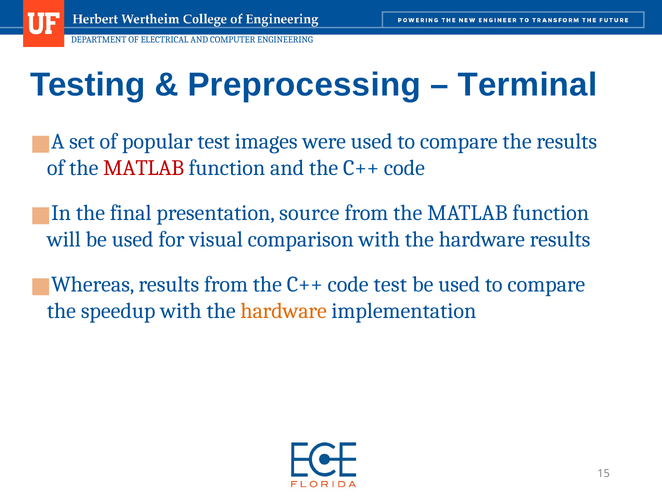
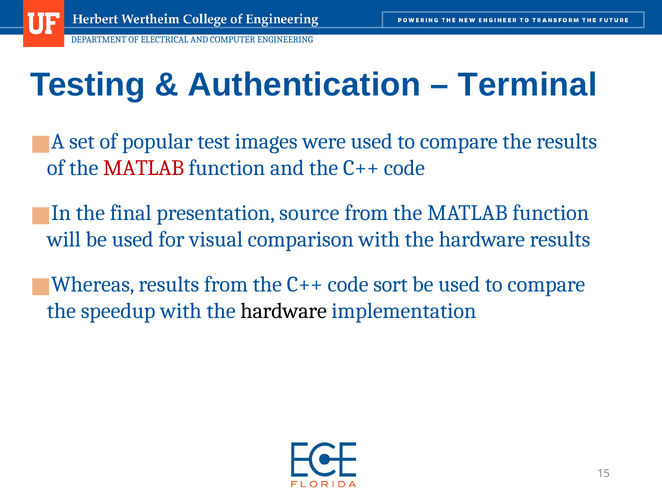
Preprocessing: Preprocessing -> Authentication (304, 85)
code test: test -> sort (391, 284)
hardware colour: orange -> black (284, 311)
